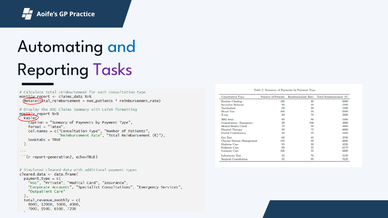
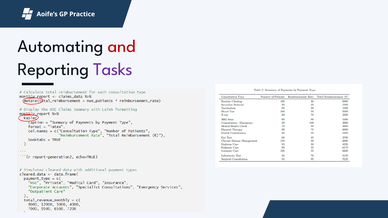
and colour: blue -> red (122, 46)
